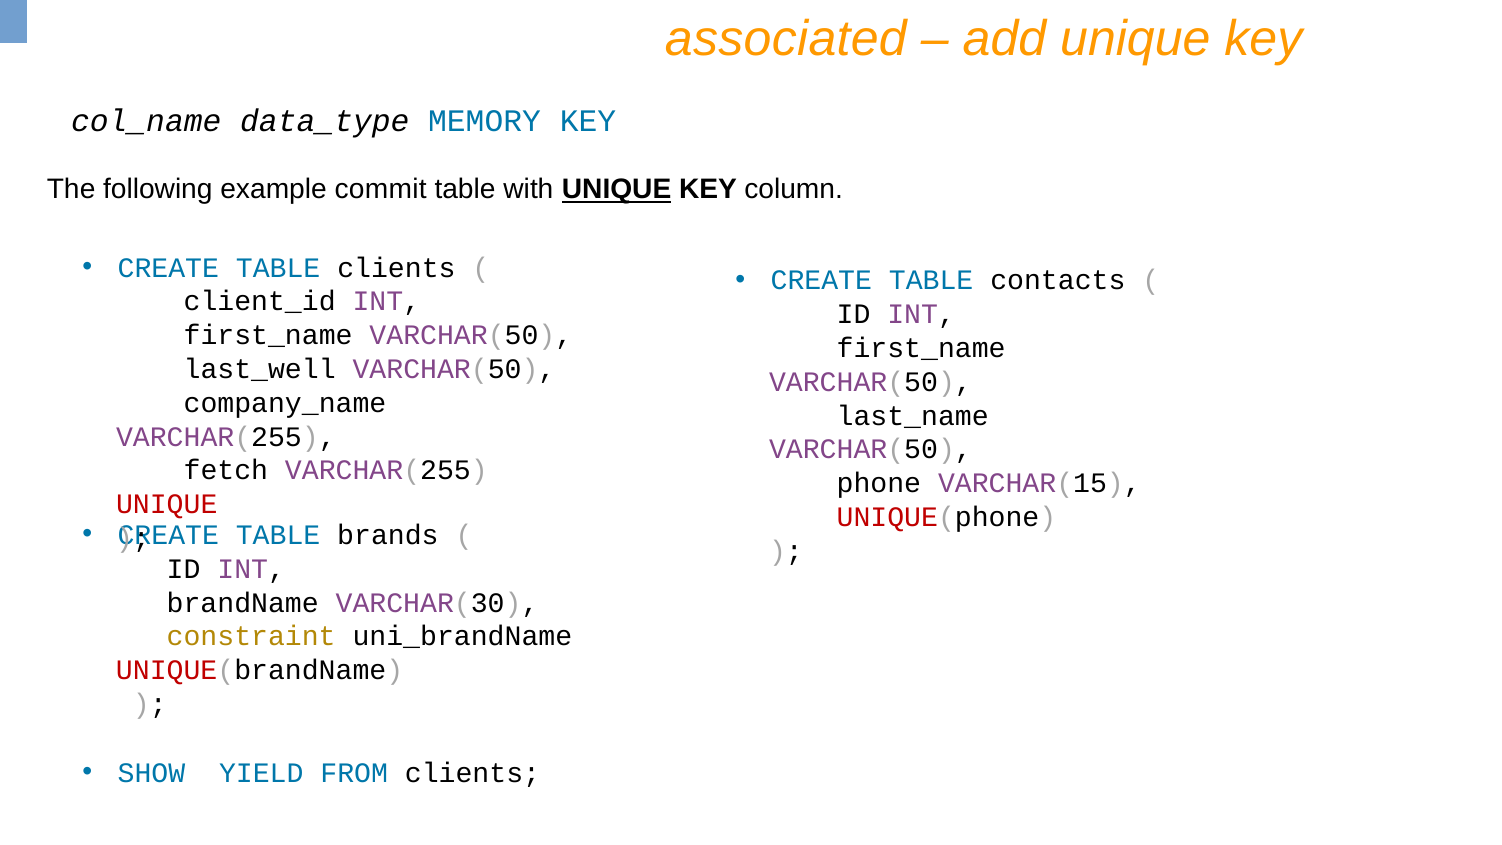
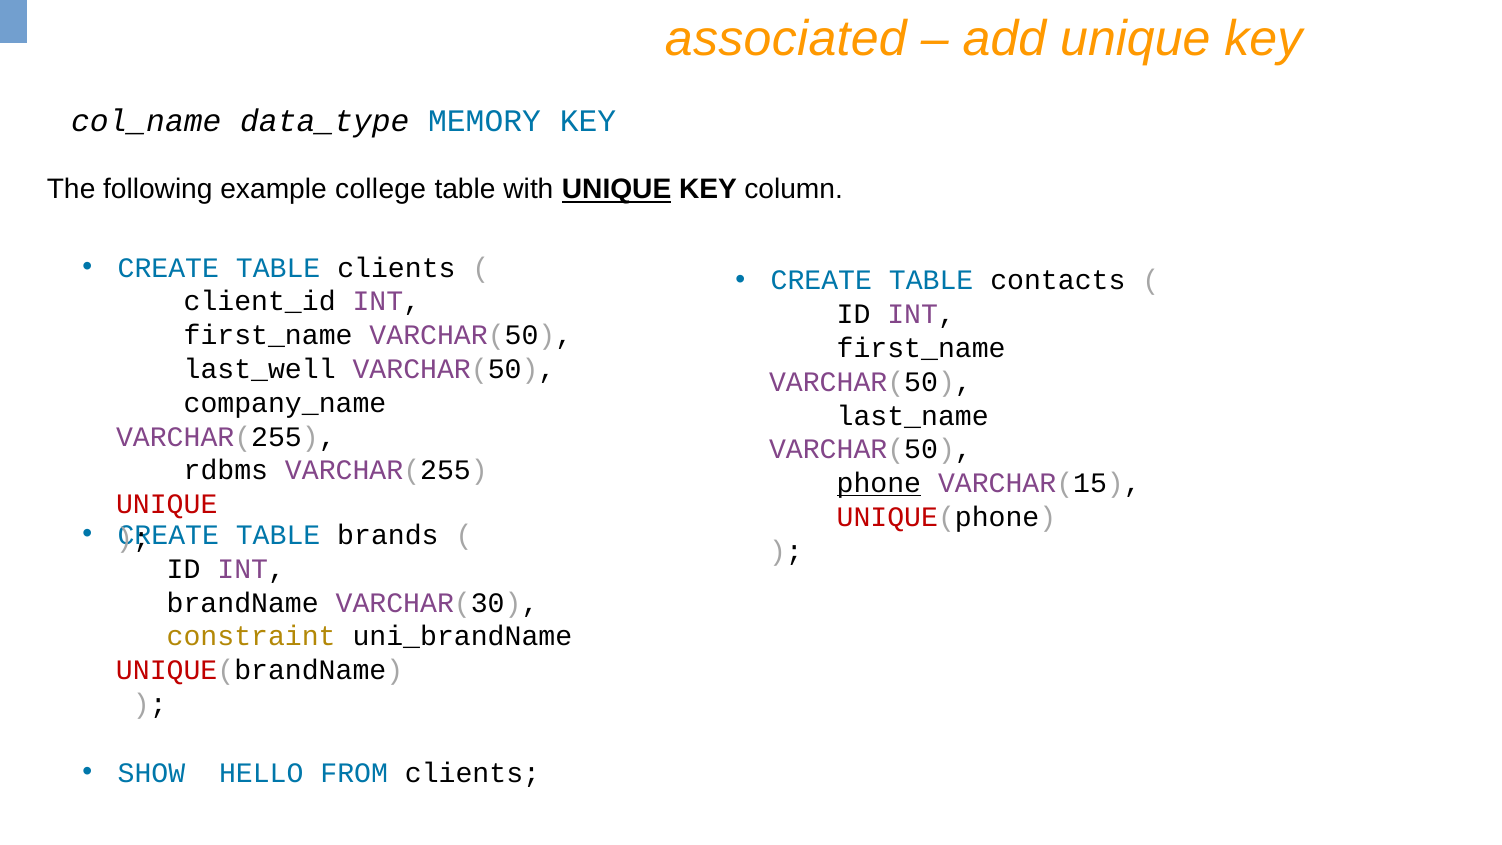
commit: commit -> college (381, 190)
fetch: fetch -> rdbms (226, 471)
phone underline: none -> present (879, 483)
YIELD: YIELD -> HELLO (261, 773)
